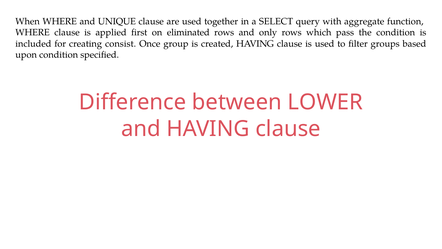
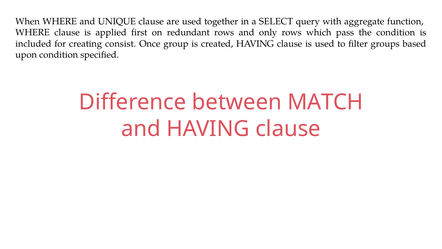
eliminated: eliminated -> redundant (188, 33)
LOWER: LOWER -> MATCH (325, 102)
